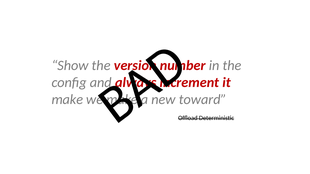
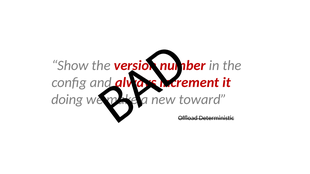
make: make -> doing (67, 100)
